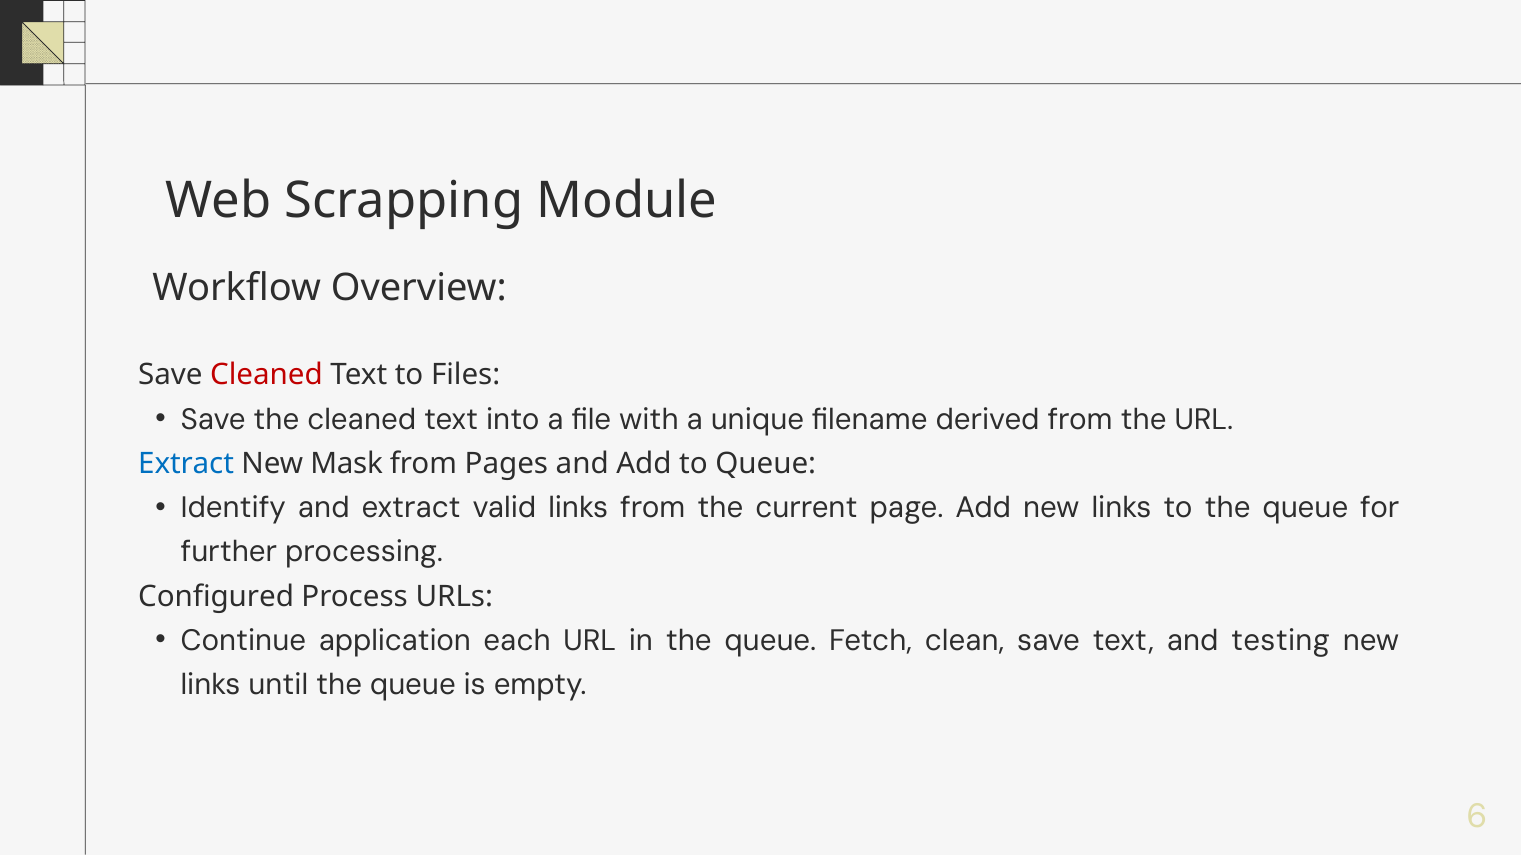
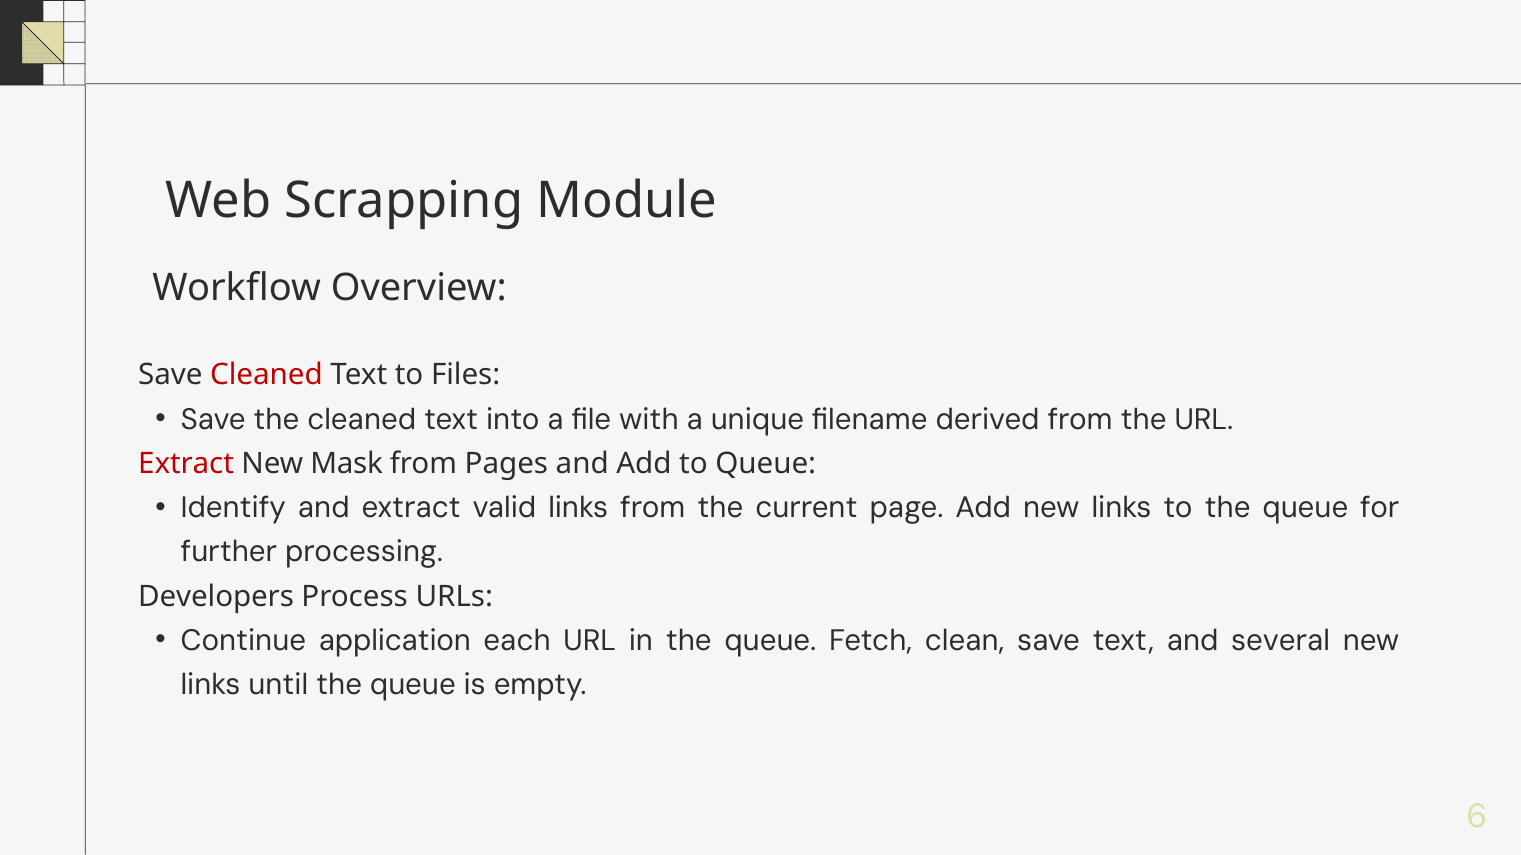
Extract colour: blue -> red (186, 464)
Configured: Configured -> Developers (216, 597)
testing: testing -> several (1281, 641)
